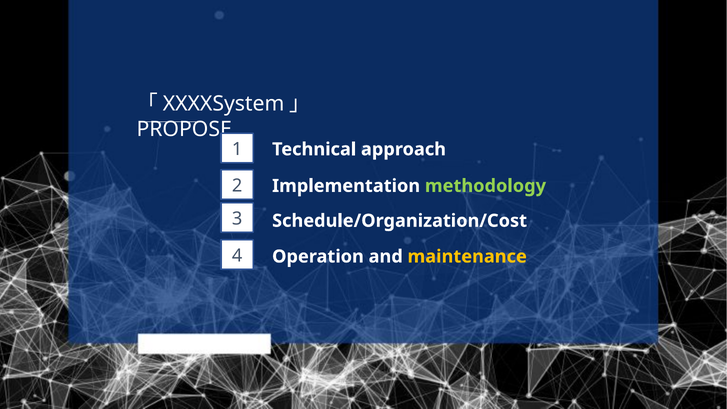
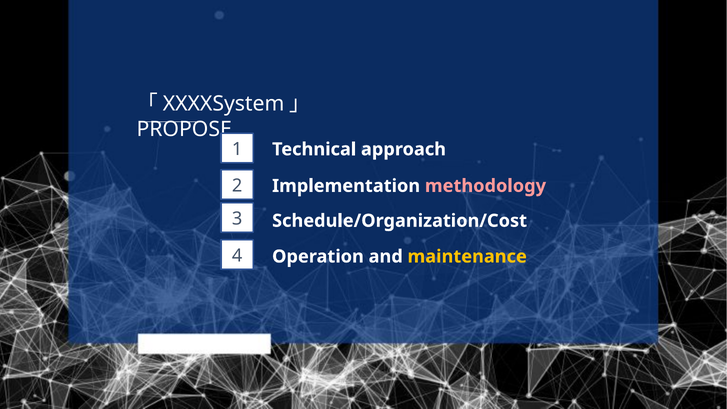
methodology colour: light green -> pink (485, 186)
